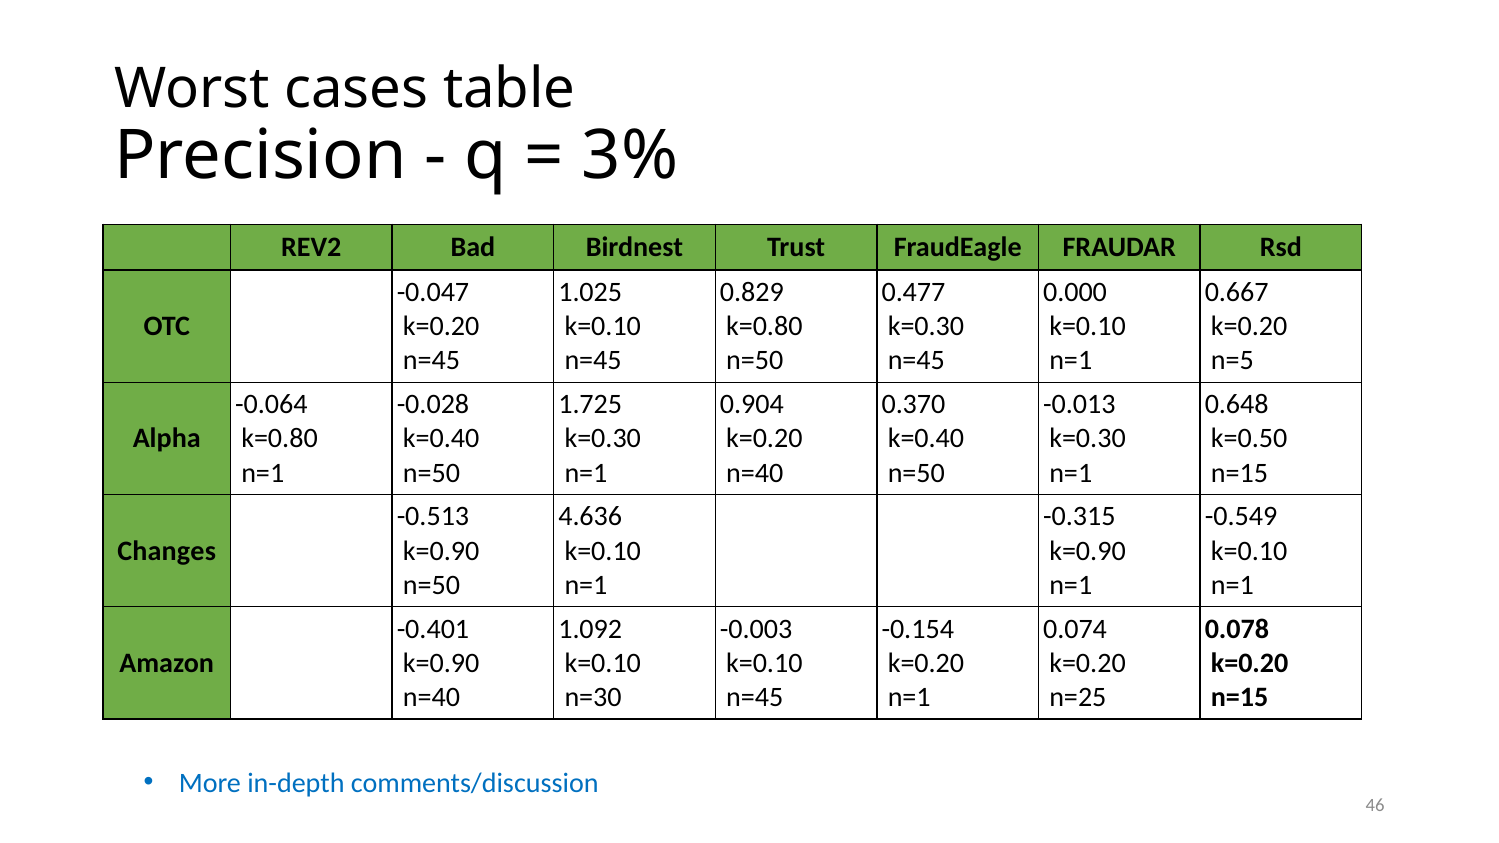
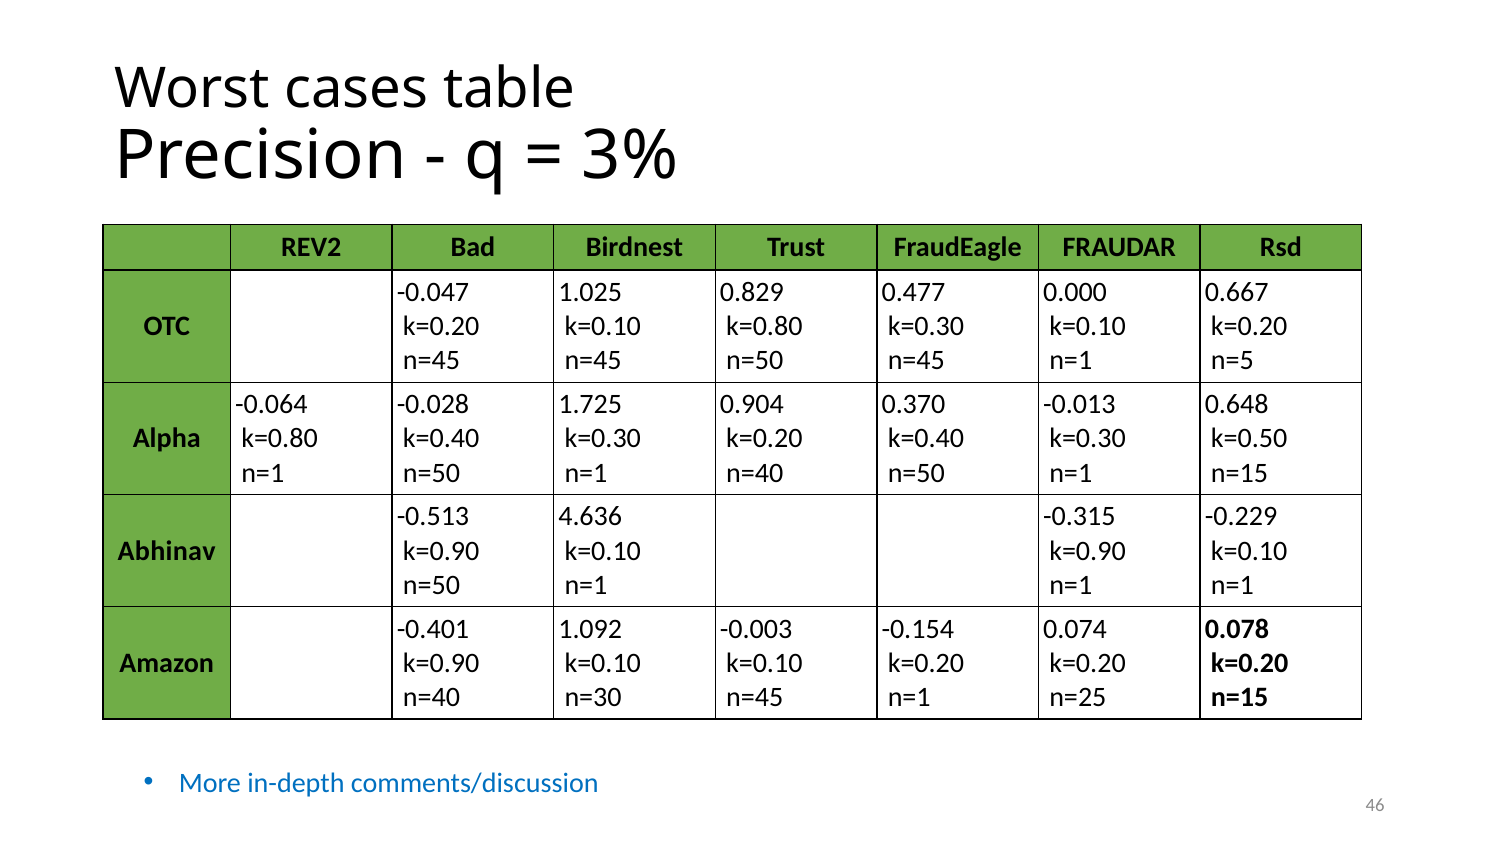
-0.549: -0.549 -> -0.229 (1241, 517)
Changes: Changes -> Abhinav (167, 551)
